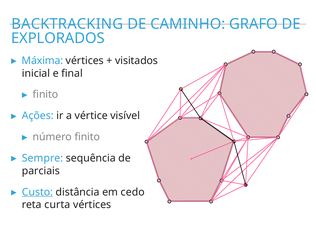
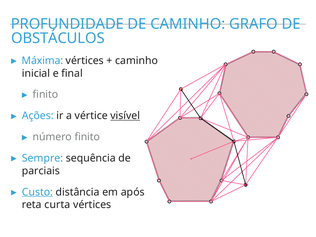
BACKTRACKING: BACKTRACKING -> PROFUNDIDADE (67, 24)
EXPLORADOS: EXPLORADOS -> OBSTÁCULOS (58, 38)
visitados: visitados -> caminho (137, 61)
visível underline: none -> present (125, 116)
cedo: cedo -> após (133, 192)
